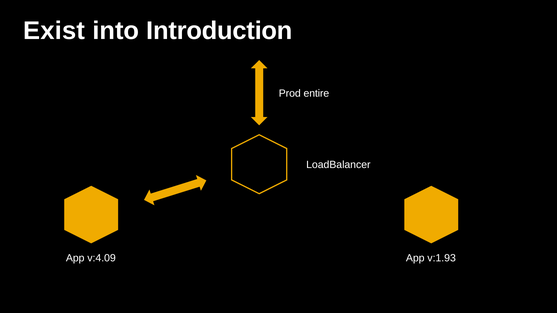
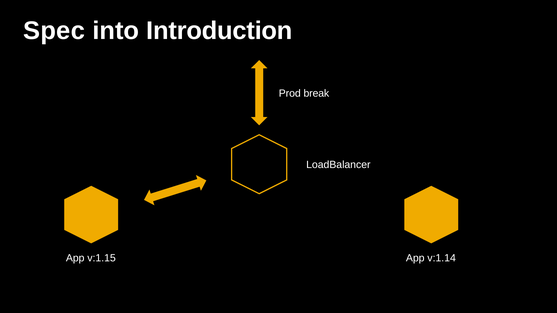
Exist: Exist -> Spec (54, 31)
entire: entire -> break (316, 93)
v:4.09: v:4.09 -> v:1.15 (102, 258)
v:1.93: v:1.93 -> v:1.14 (442, 258)
